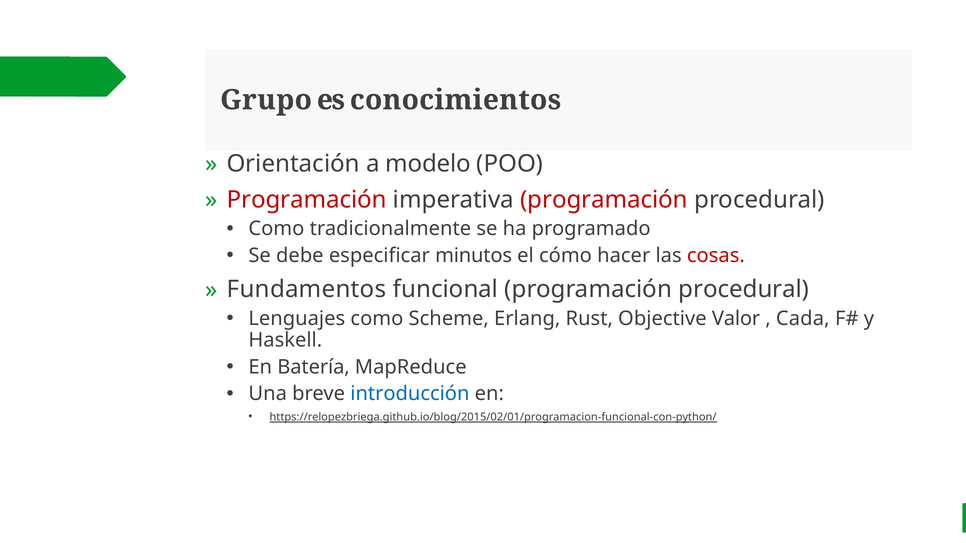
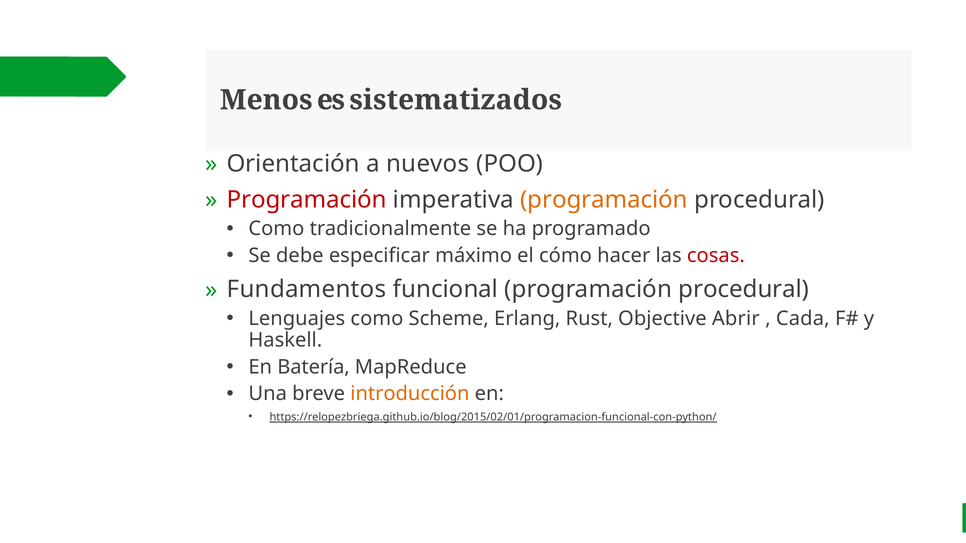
Grupo: Grupo -> Menos (266, 100)
conocimientos: conocimientos -> sistematizados (456, 100)
modelo: modelo -> nuevos (428, 164)
programación colour: red -> orange (604, 200)
minutos: minutos -> máximo (474, 256)
Valor: Valor -> Abrir (736, 319)
introducción colour: blue -> orange (410, 394)
